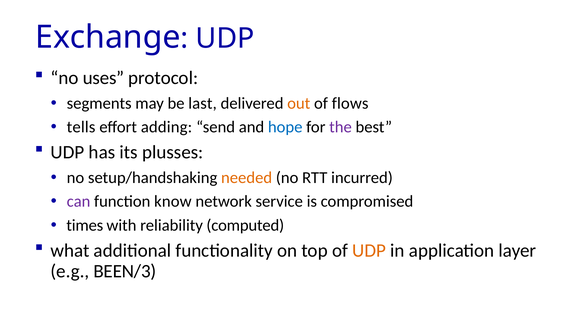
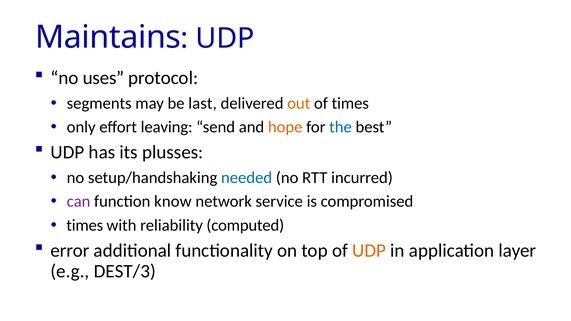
Exchange: Exchange -> Maintains (108, 37)
of flows: flows -> times (350, 103)
tells: tells -> only (81, 127)
adding: adding -> leaving (167, 127)
hope colour: blue -> orange (285, 127)
the colour: purple -> blue (341, 127)
needed colour: orange -> blue (247, 178)
what: what -> error (70, 251)
BEEN/3: BEEN/3 -> DEST/3 (125, 271)
